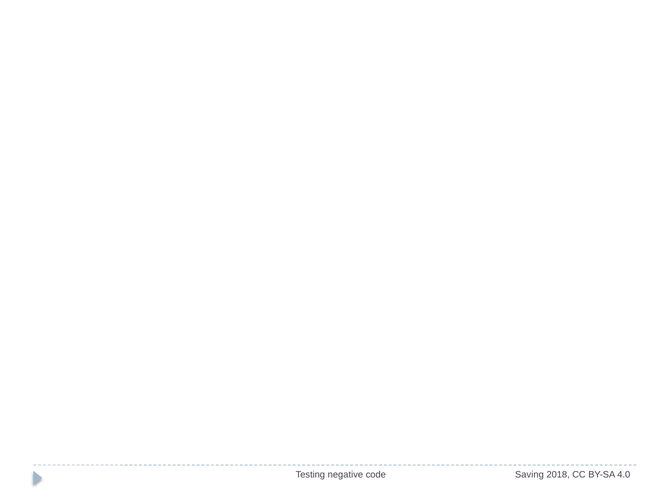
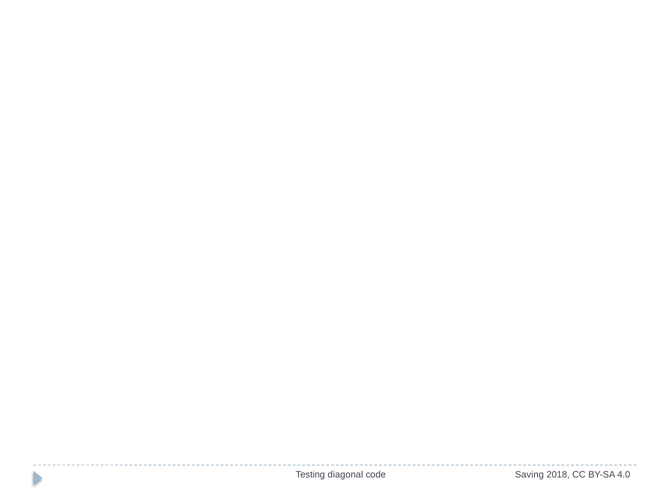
negative: negative -> diagonal (345, 475)
